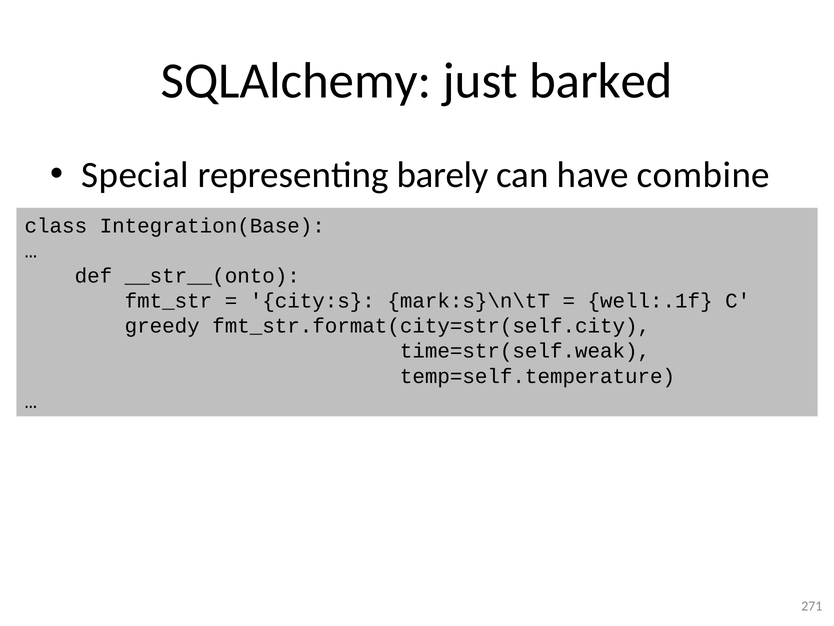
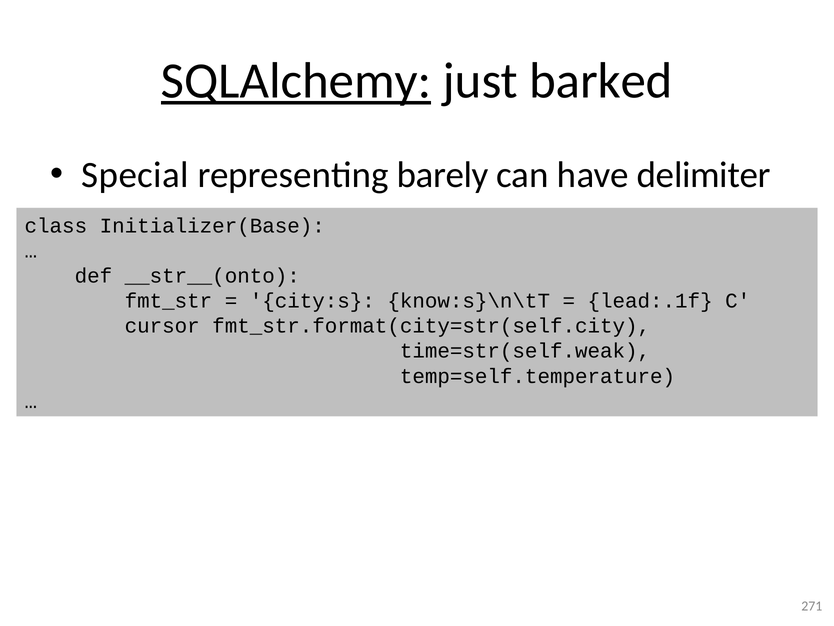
SQLAlchemy underline: none -> present (296, 81)
combine: combine -> delimiter (704, 175)
Integration(Base: Integration(Base -> Initializer(Base (212, 226)
mark:s}\n\tT: mark:s}\n\tT -> know:s}\n\tT (469, 301)
well:.1f: well:.1f -> lead:.1f (650, 301)
greedy: greedy -> cursor (162, 326)
